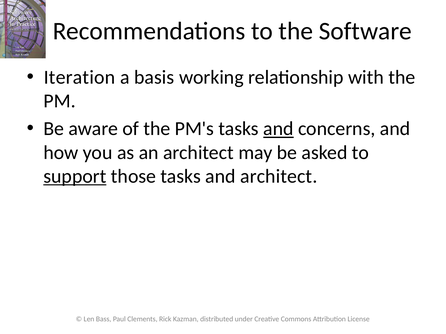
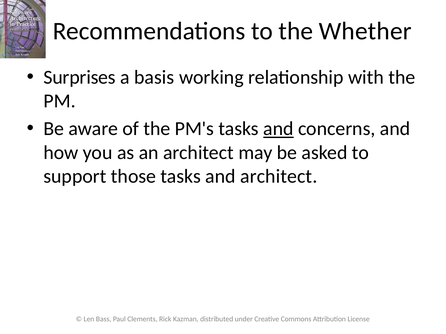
Software: Software -> Whether (365, 31)
Iteration: Iteration -> Surprises (80, 77)
support underline: present -> none (75, 177)
